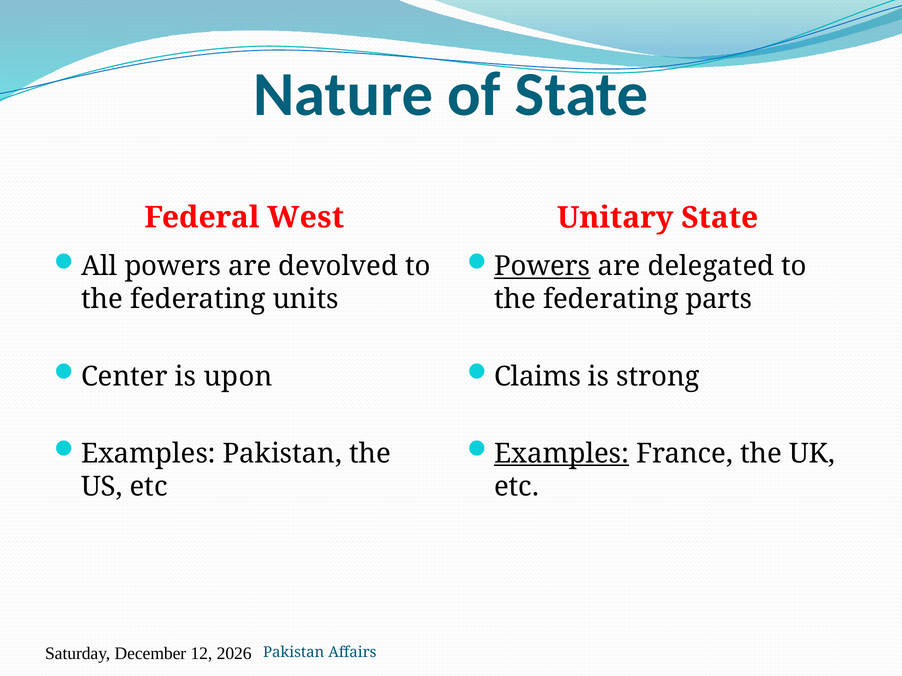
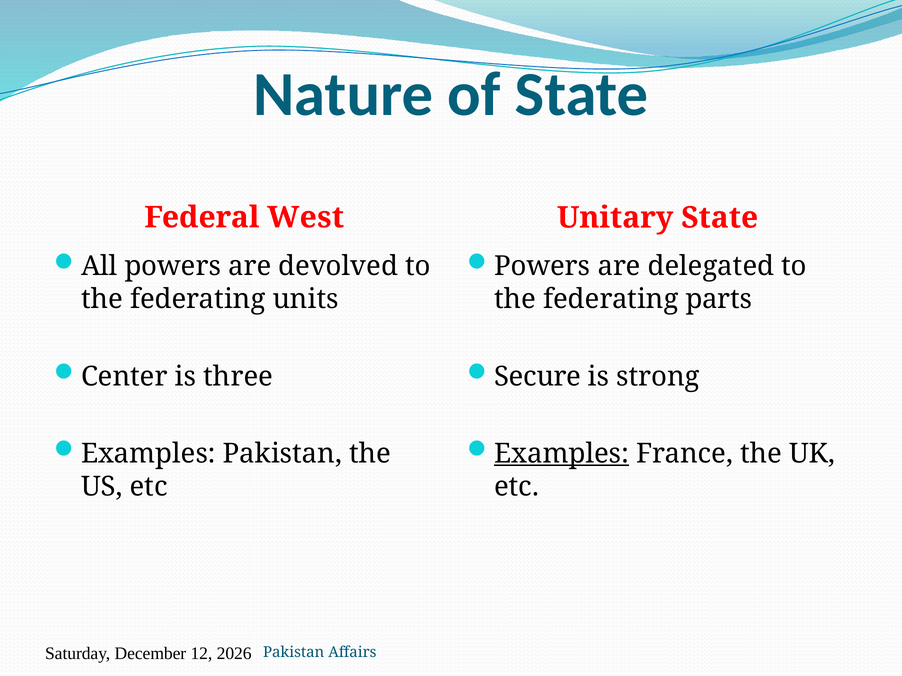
Powers underline: present -> none (542, 267)
upon: upon -> three (238, 377)
Claims: Claims -> Secure (538, 377)
